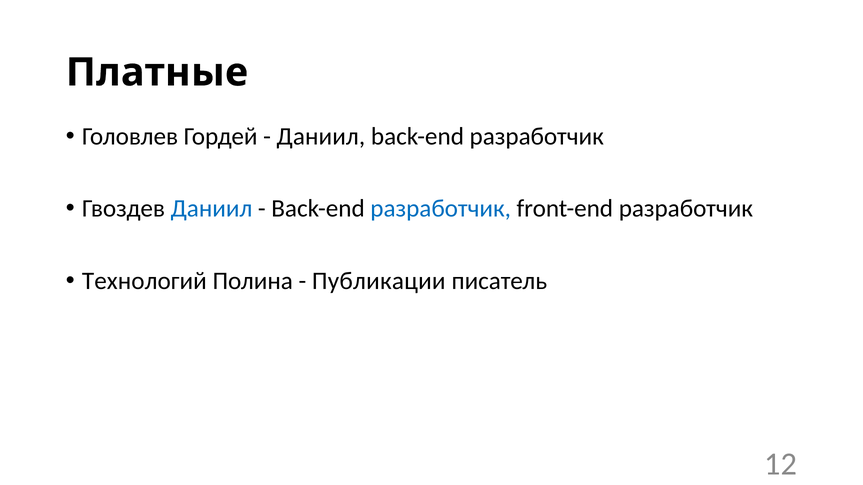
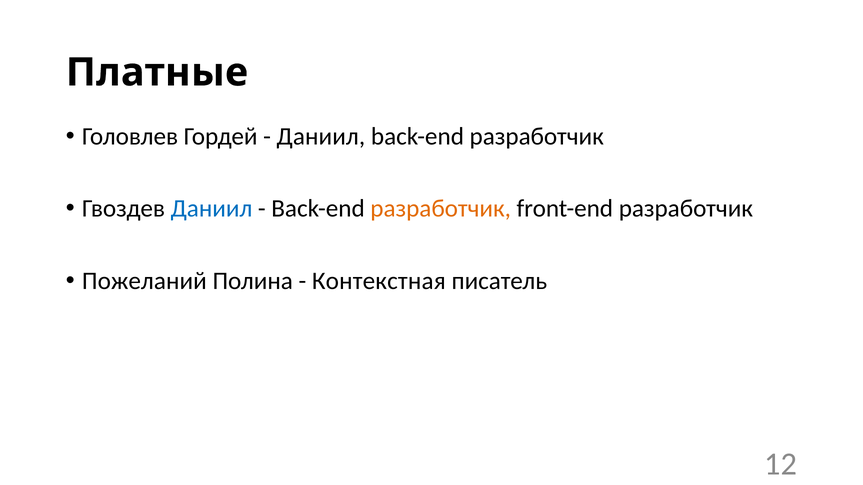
разработчик colour: blue -> orange (441, 209)
Технологий: Технологий -> Пожеланий (144, 281)
Публикации: Публикации -> Контекстная (379, 281)
